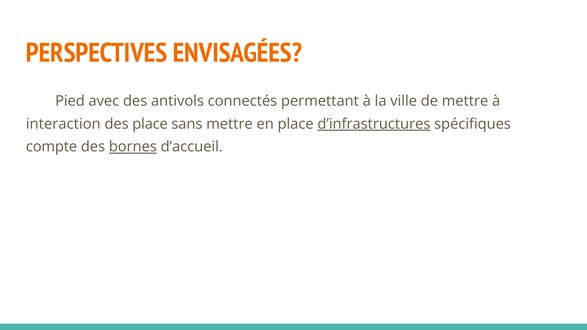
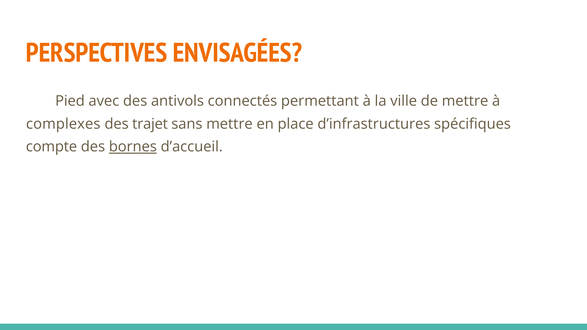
interaction: interaction -> complexes (63, 124)
des place: place -> trajet (150, 124)
d’infrastructures underline: present -> none (374, 124)
